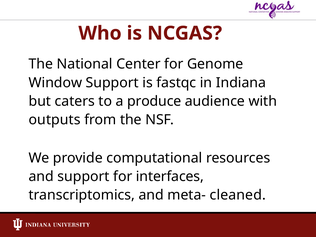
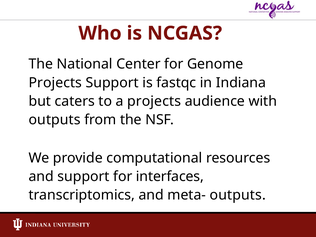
Window: Window -> Projects (55, 83)
a produce: produce -> projects (154, 101)
meta- cleaned: cleaned -> outputs (238, 195)
